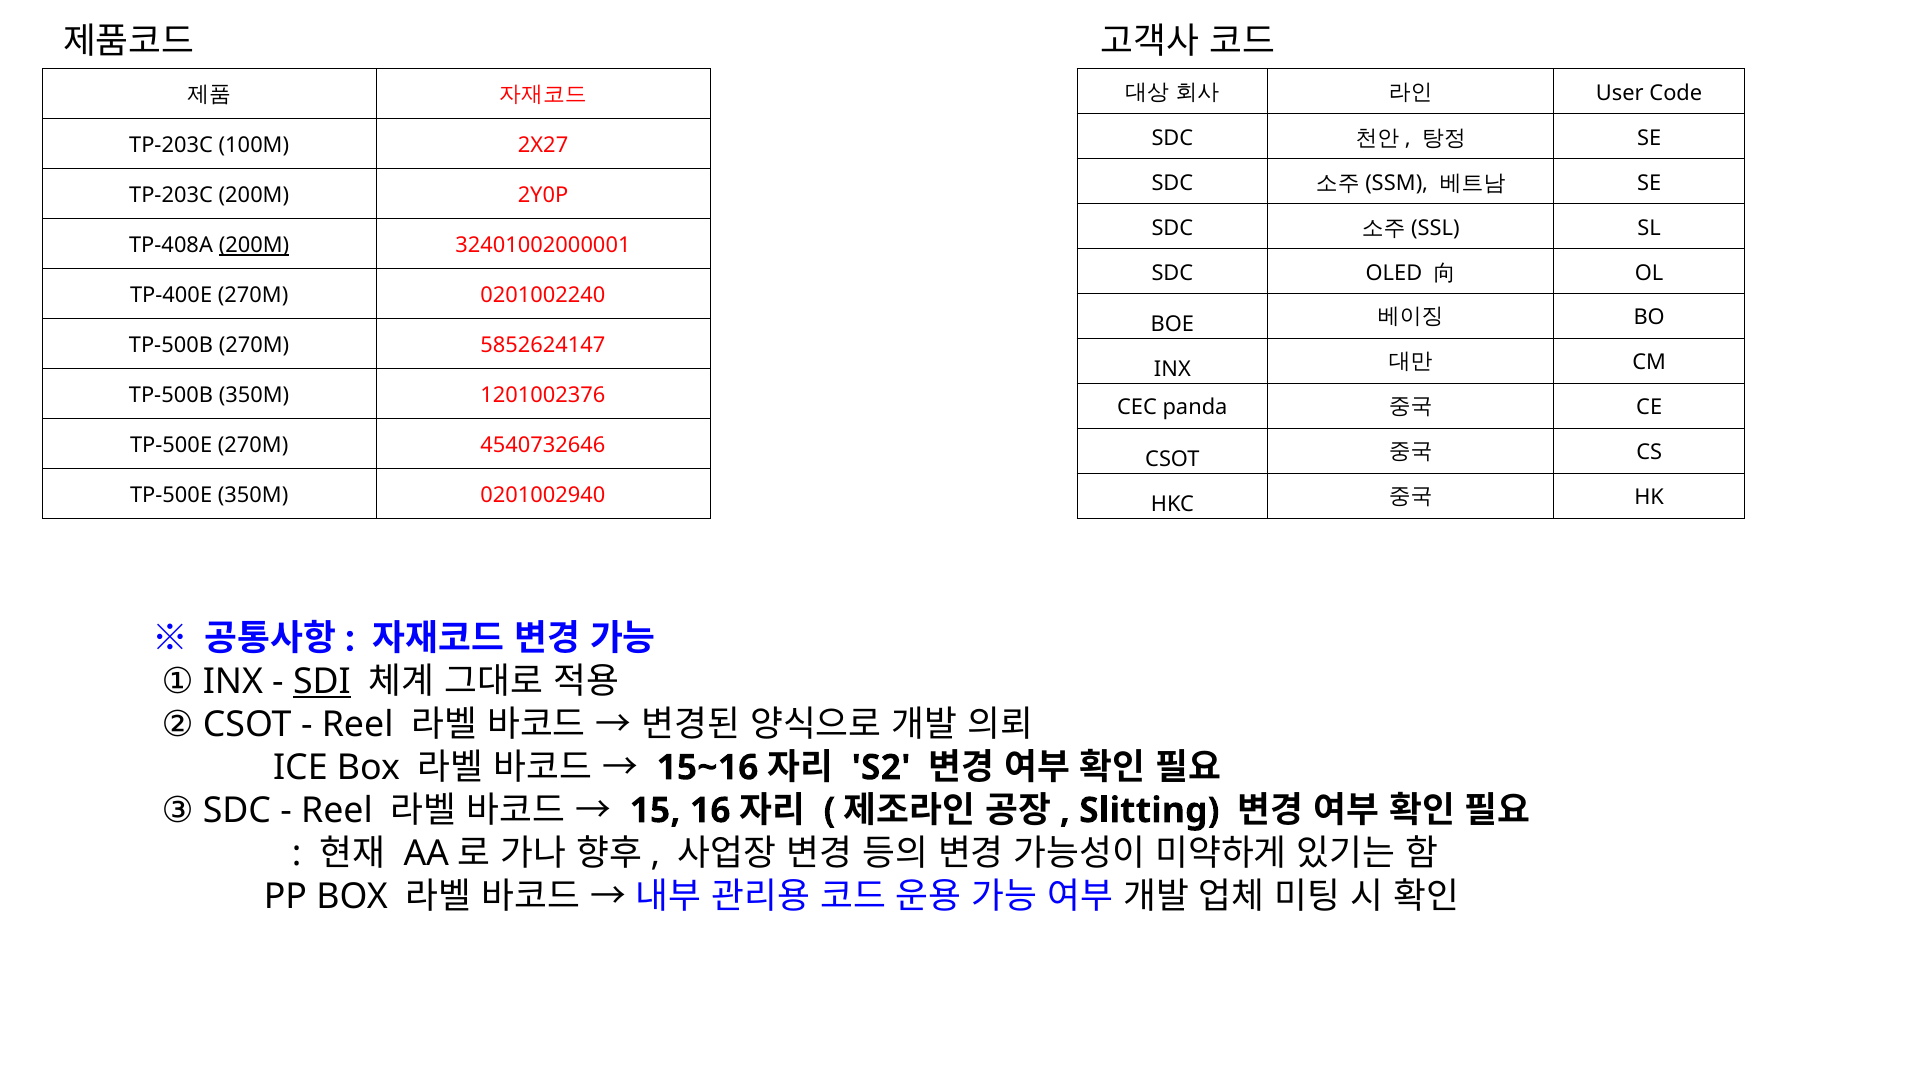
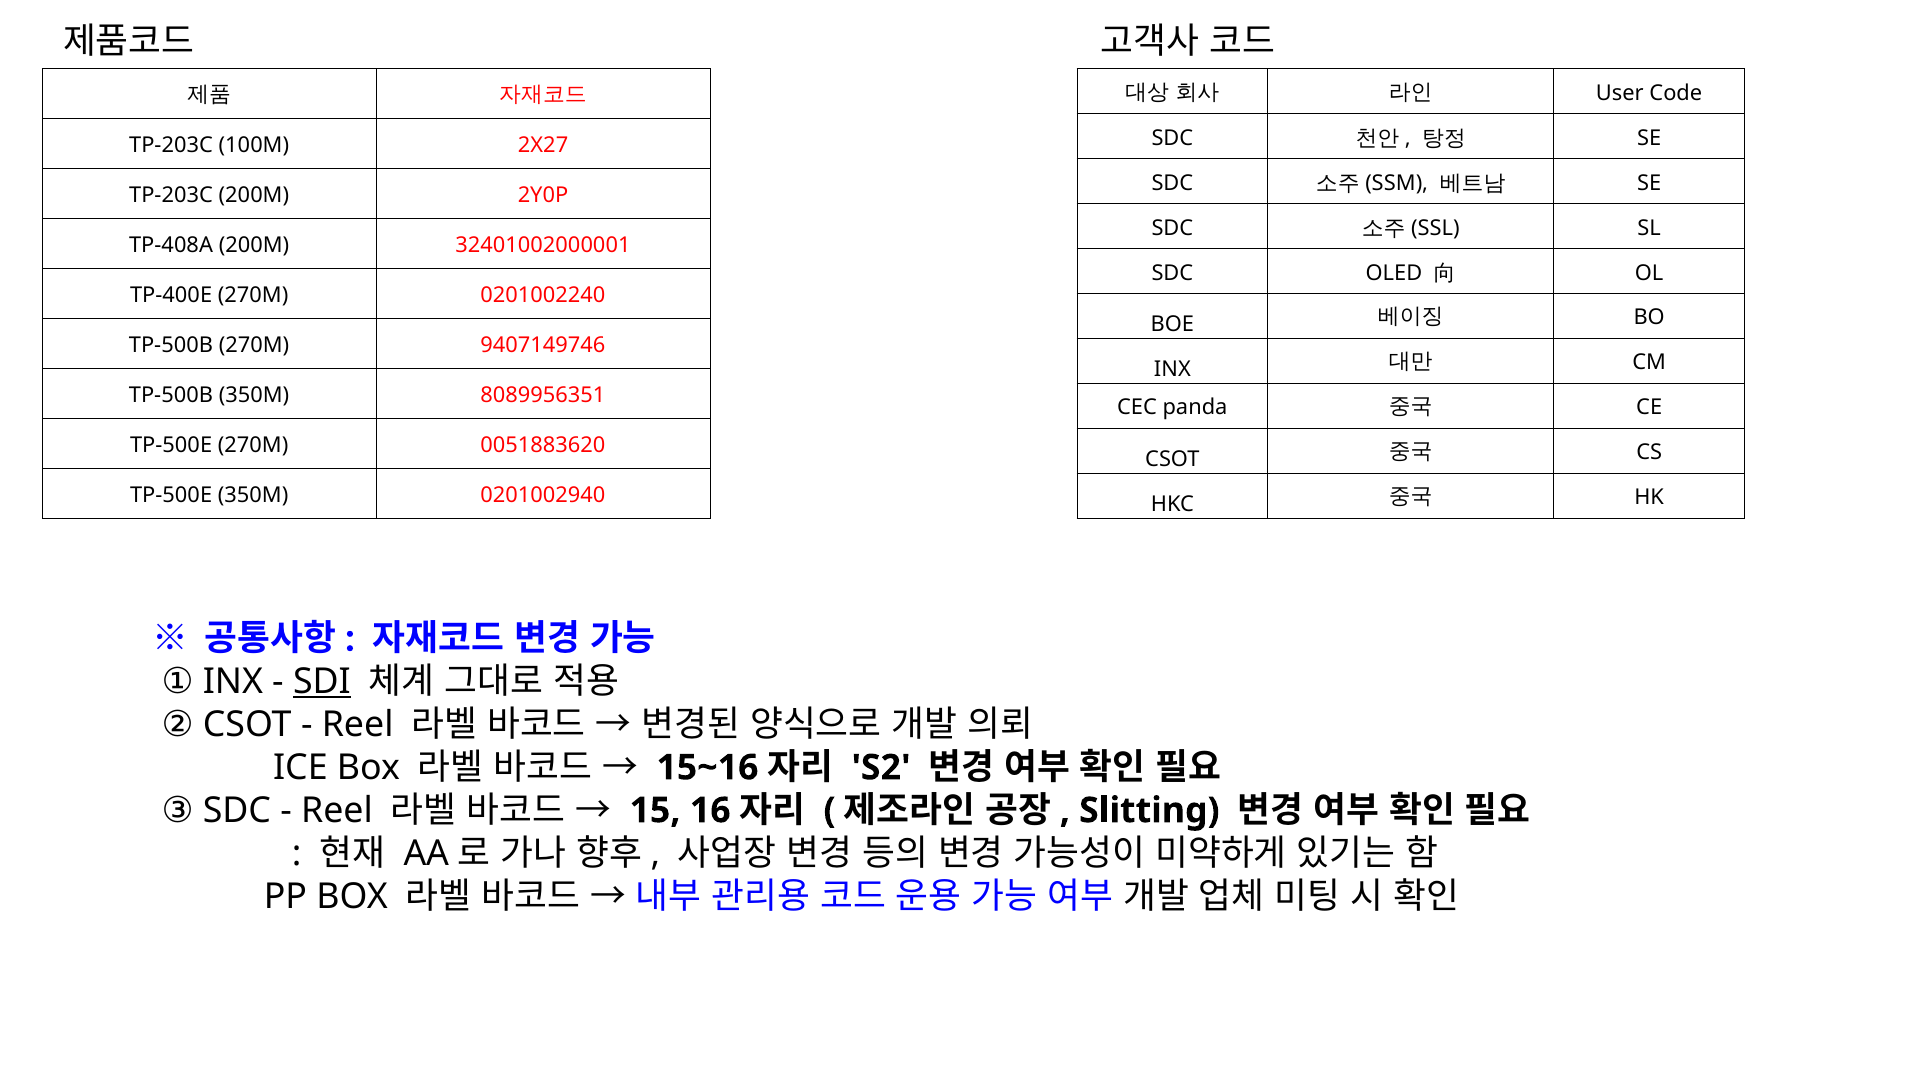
200M underline: present -> none (254, 245)
5852624147: 5852624147 -> 9407149746 (543, 345)
1201002376: 1201002376 -> 8089956351 (543, 395)
4540732646: 4540732646 -> 0051883620 (543, 445)
